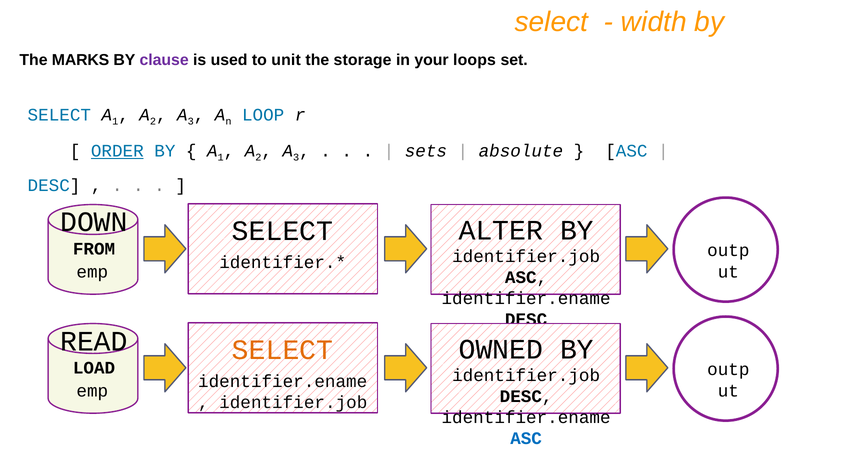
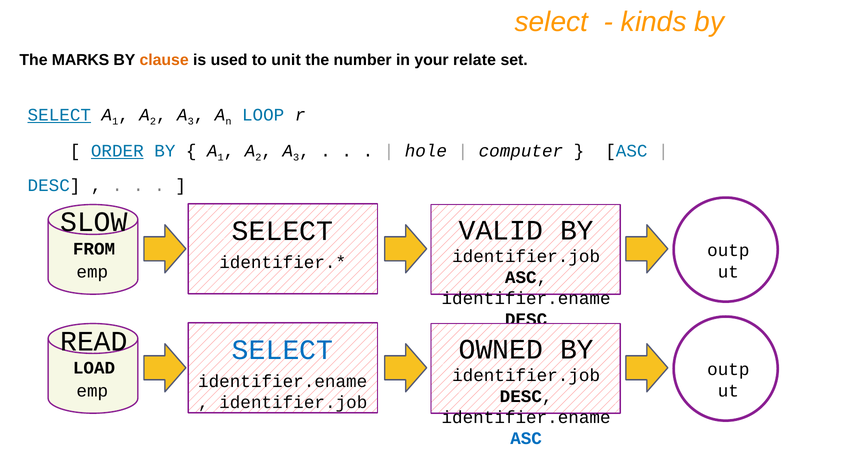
width: width -> kinds (654, 22)
clause colour: purple -> orange (164, 60)
storage: storage -> number (363, 60)
loops: loops -> relate (474, 60)
SELECT underline: none -> present (59, 115)
sets: sets -> hole (426, 151)
absolute: absolute -> computer (521, 151)
DOWN: DOWN -> SLOW (94, 222)
ALTER: ALTER -> VALID (501, 230)
SELECT colour: orange -> blue (283, 350)
